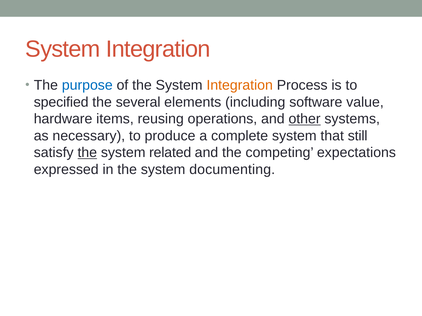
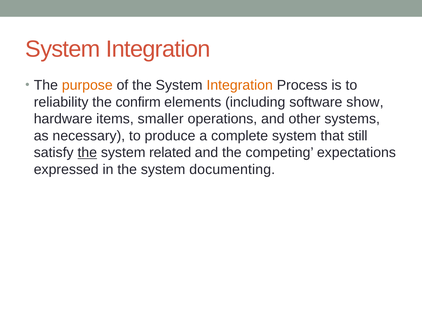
purpose colour: blue -> orange (87, 85)
specified: specified -> reliability (61, 102)
several: several -> confirm (138, 102)
value: value -> show (365, 102)
reusing: reusing -> smaller (161, 119)
other underline: present -> none (305, 119)
